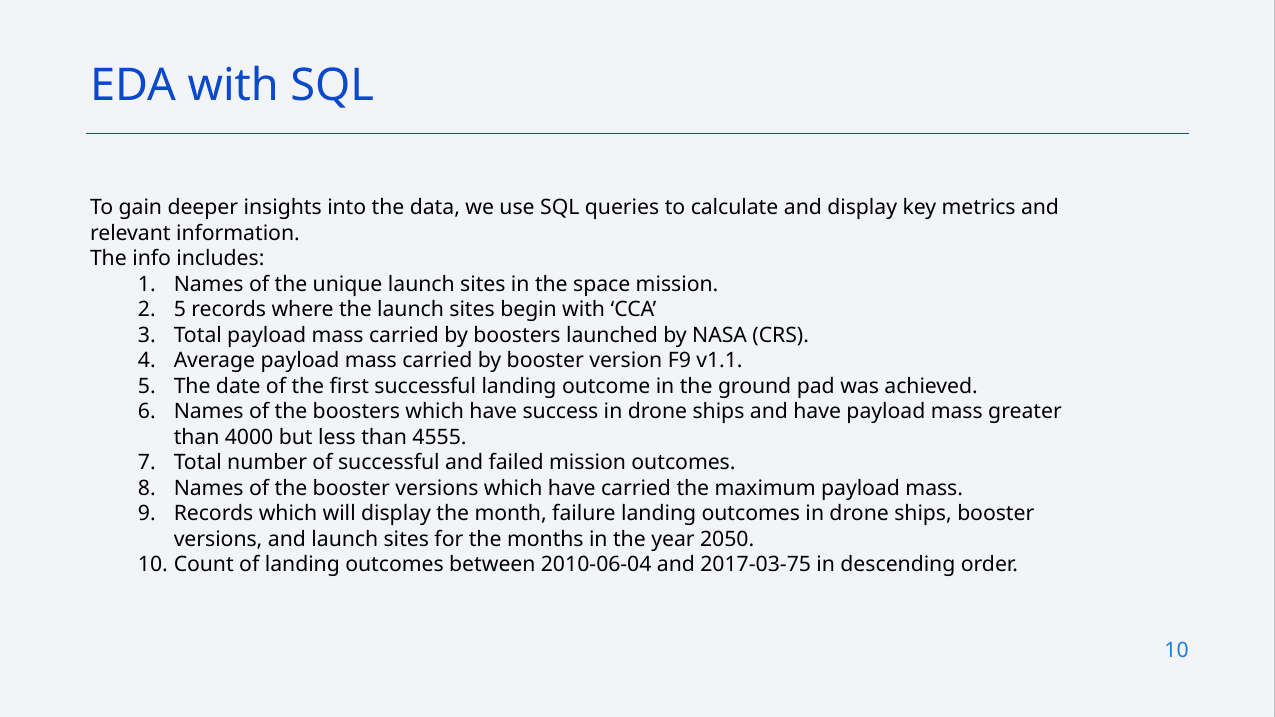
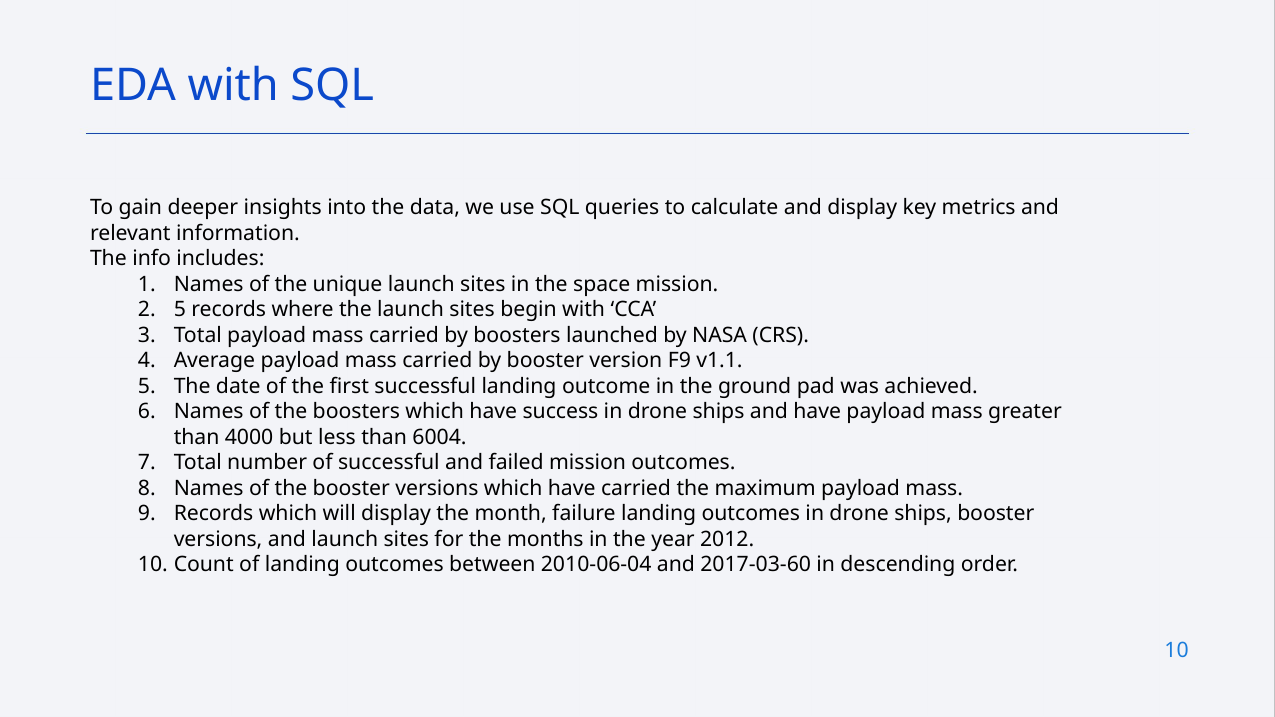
4555: 4555 -> 6004 (439, 437)
2050: 2050 -> 2012 (727, 539)
2017-03-75: 2017-03-75 -> 2017-03-60 (756, 565)
